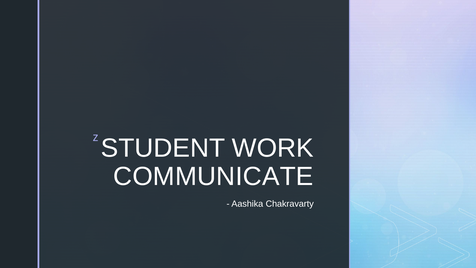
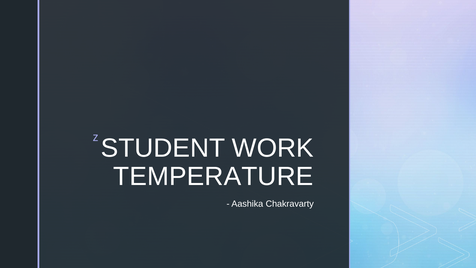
COMMUNICATE: COMMUNICATE -> TEMPERATURE (213, 176)
